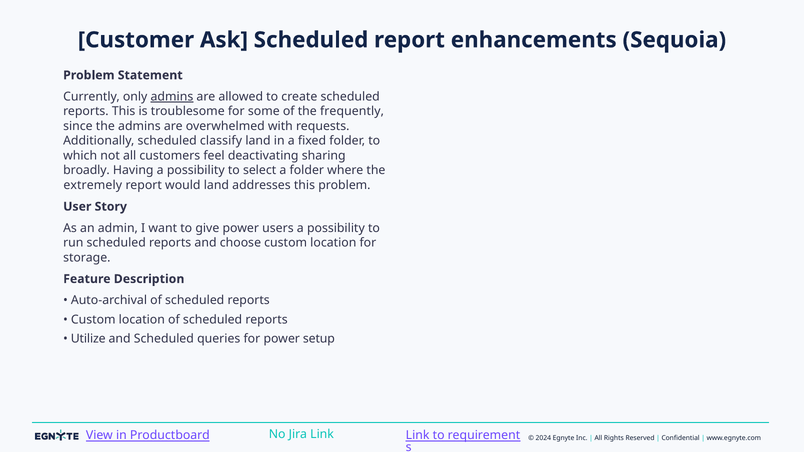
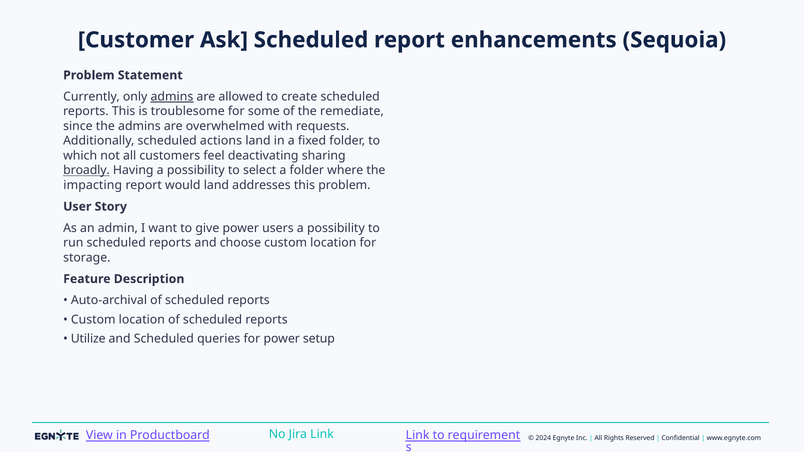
frequently: frequently -> remediate (352, 111)
classify: classify -> actions (221, 141)
broadly underline: none -> present (86, 170)
extremely: extremely -> impacting (93, 185)
